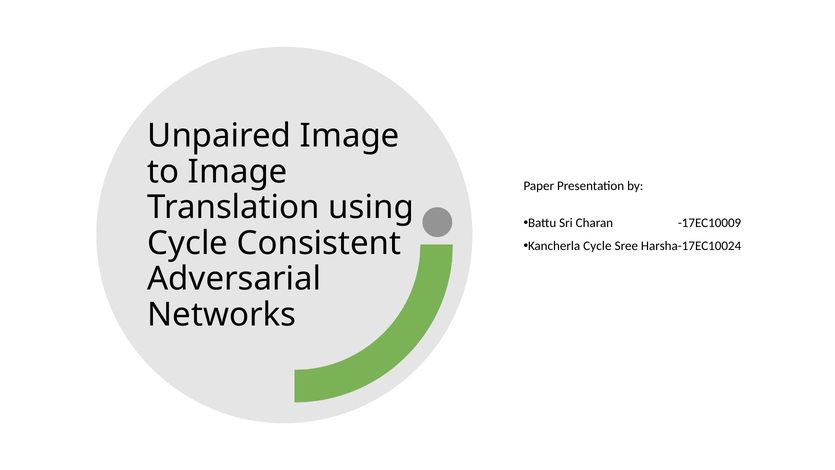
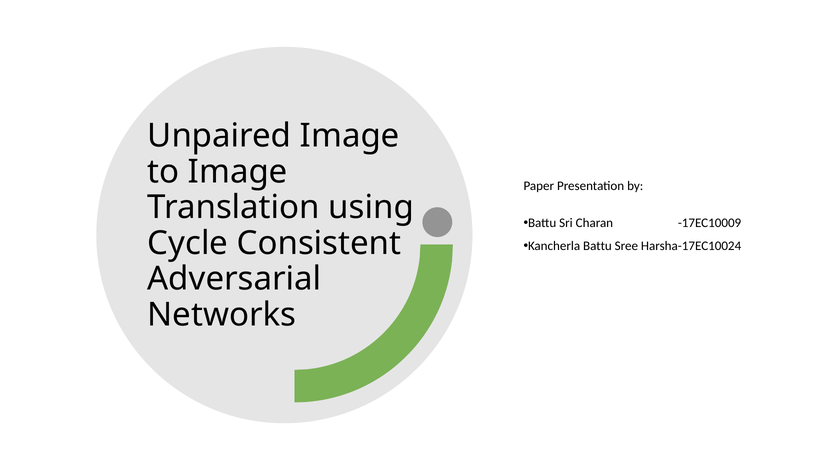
Kancherla Cycle: Cycle -> Battu (597, 246)
